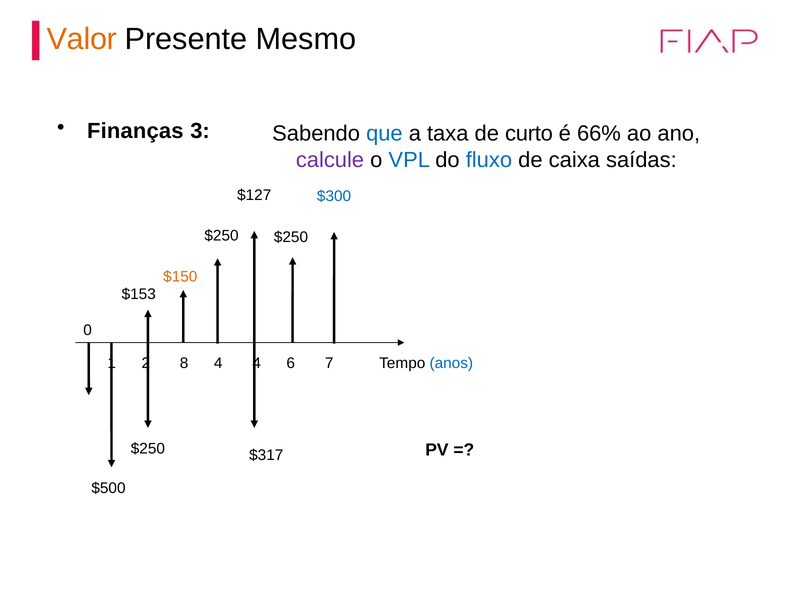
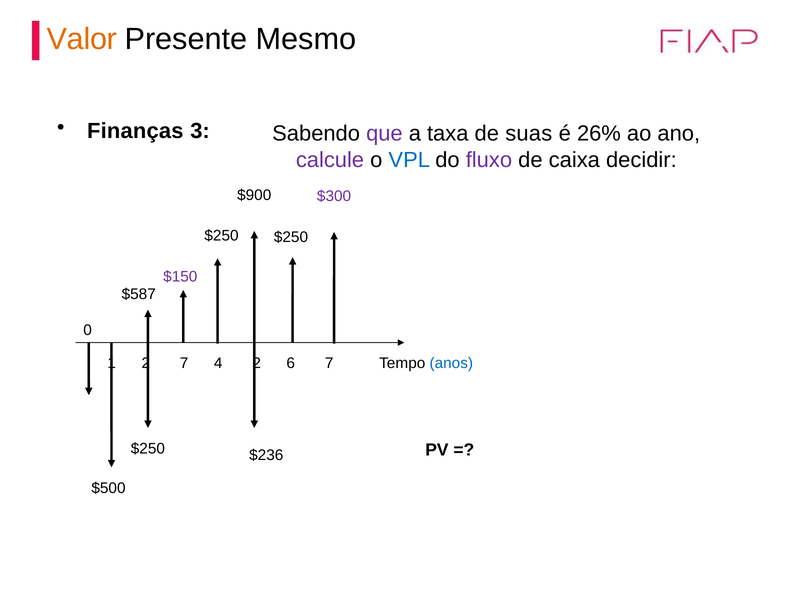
que colour: blue -> purple (384, 134)
curto: curto -> suas (529, 134)
66%: 66% -> 26% (599, 134)
fluxo colour: blue -> purple (489, 160)
saídas: saídas -> decidir (641, 160)
$127: $127 -> $900 (254, 196)
$300 colour: blue -> purple (334, 197)
$150 colour: orange -> purple (180, 277)
$153: $153 -> $587 (139, 294)
2 8: 8 -> 7 (184, 364)
4 4: 4 -> 2 (257, 364)
$317: $317 -> $236 (266, 456)
